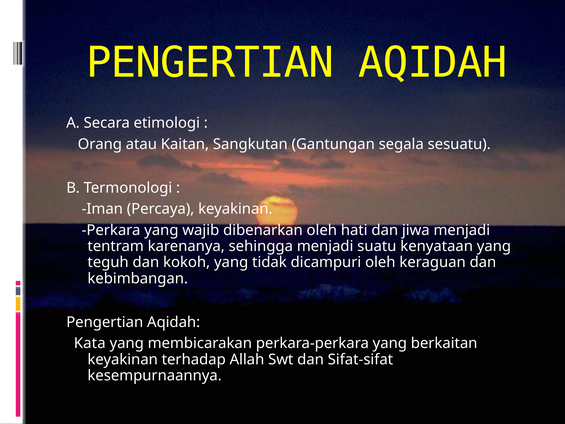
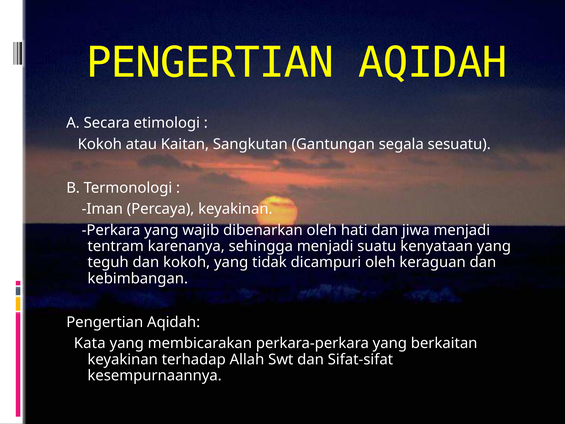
Orang: Orang -> Kokoh (100, 144)
